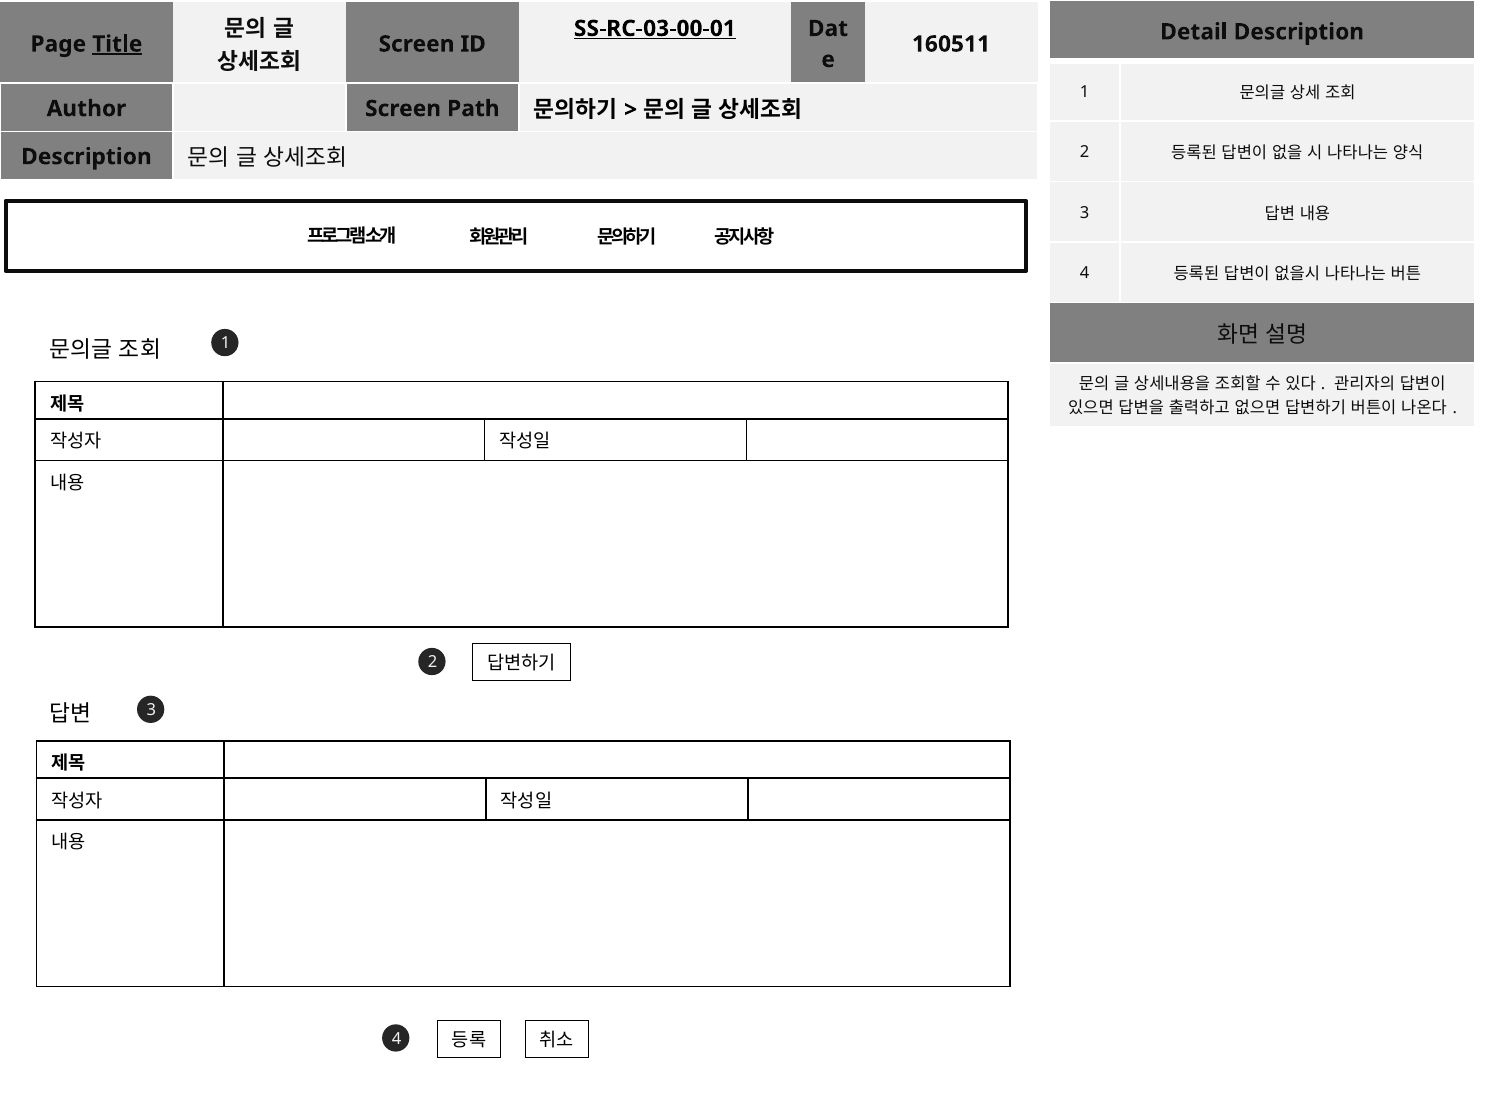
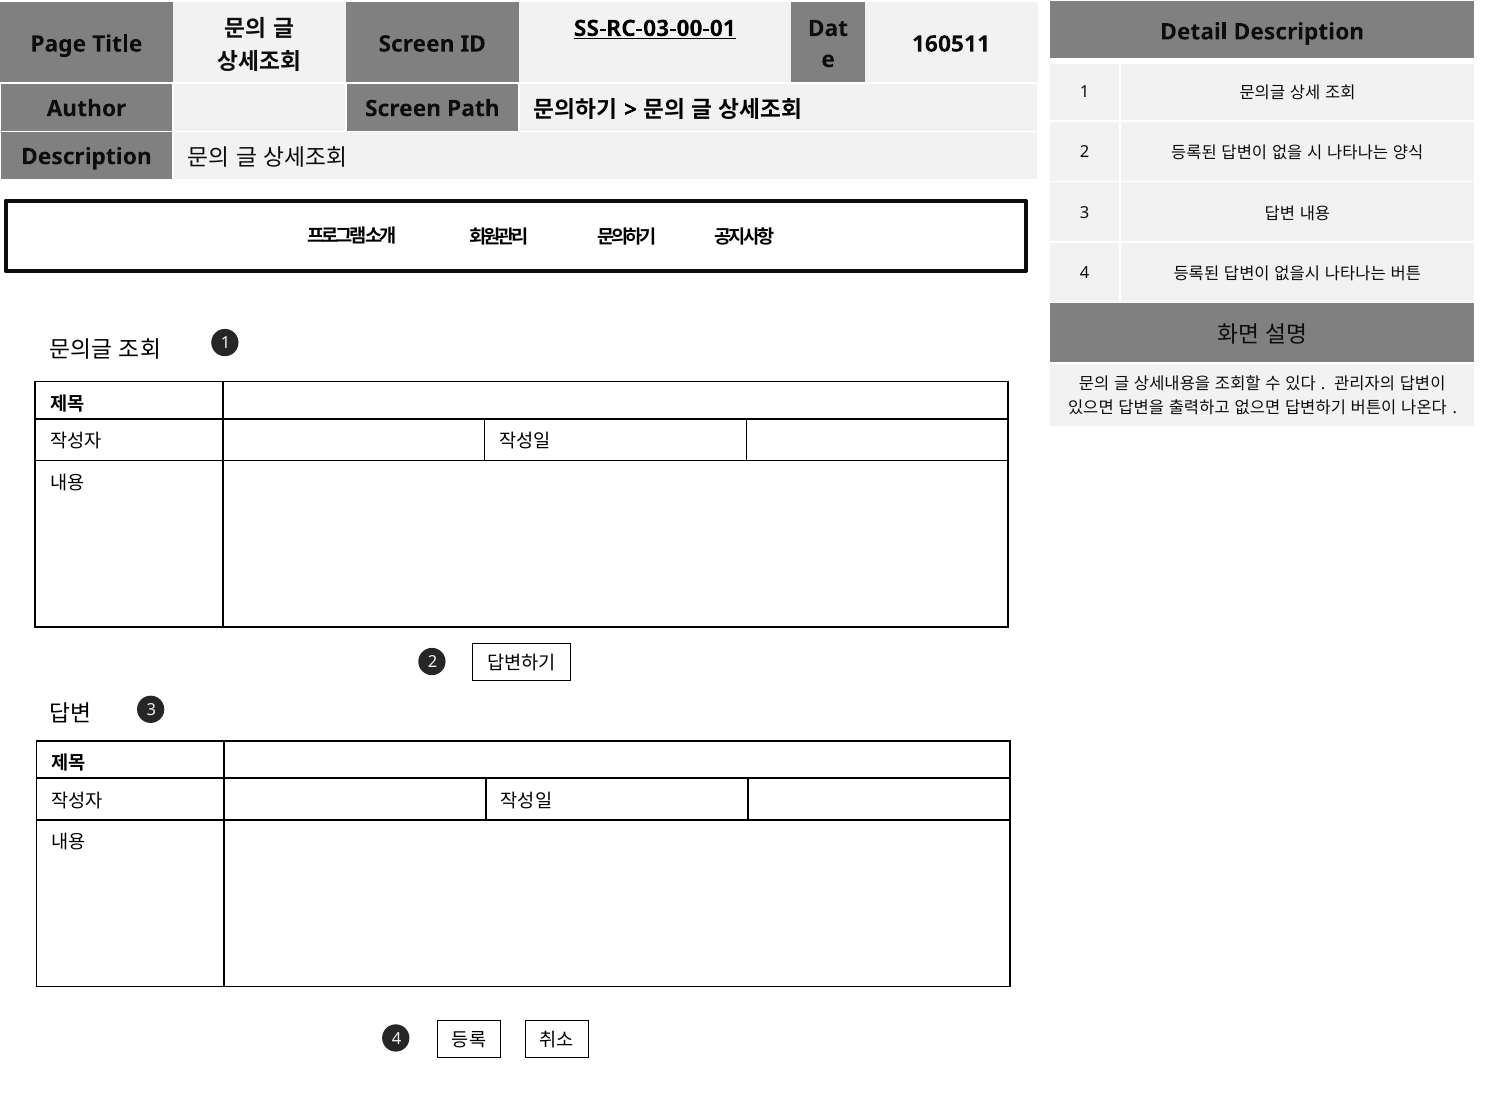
Title underline: present -> none (117, 44)
